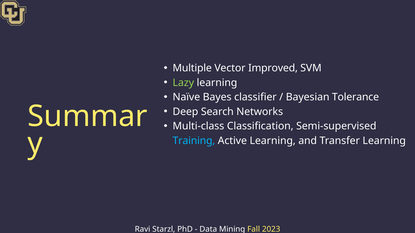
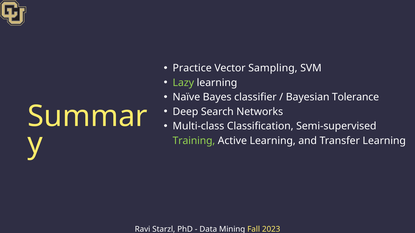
Multiple: Multiple -> Practice (192, 68)
Improved: Improved -> Sampling (273, 68)
Training colour: light blue -> light green (194, 141)
